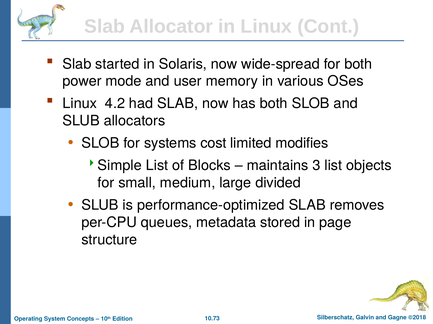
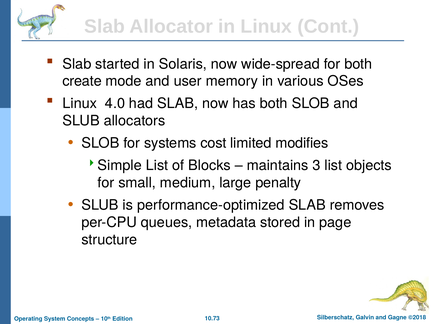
power: power -> create (82, 81)
4.2: 4.2 -> 4.0 (115, 104)
divided: divided -> penalty (278, 183)
